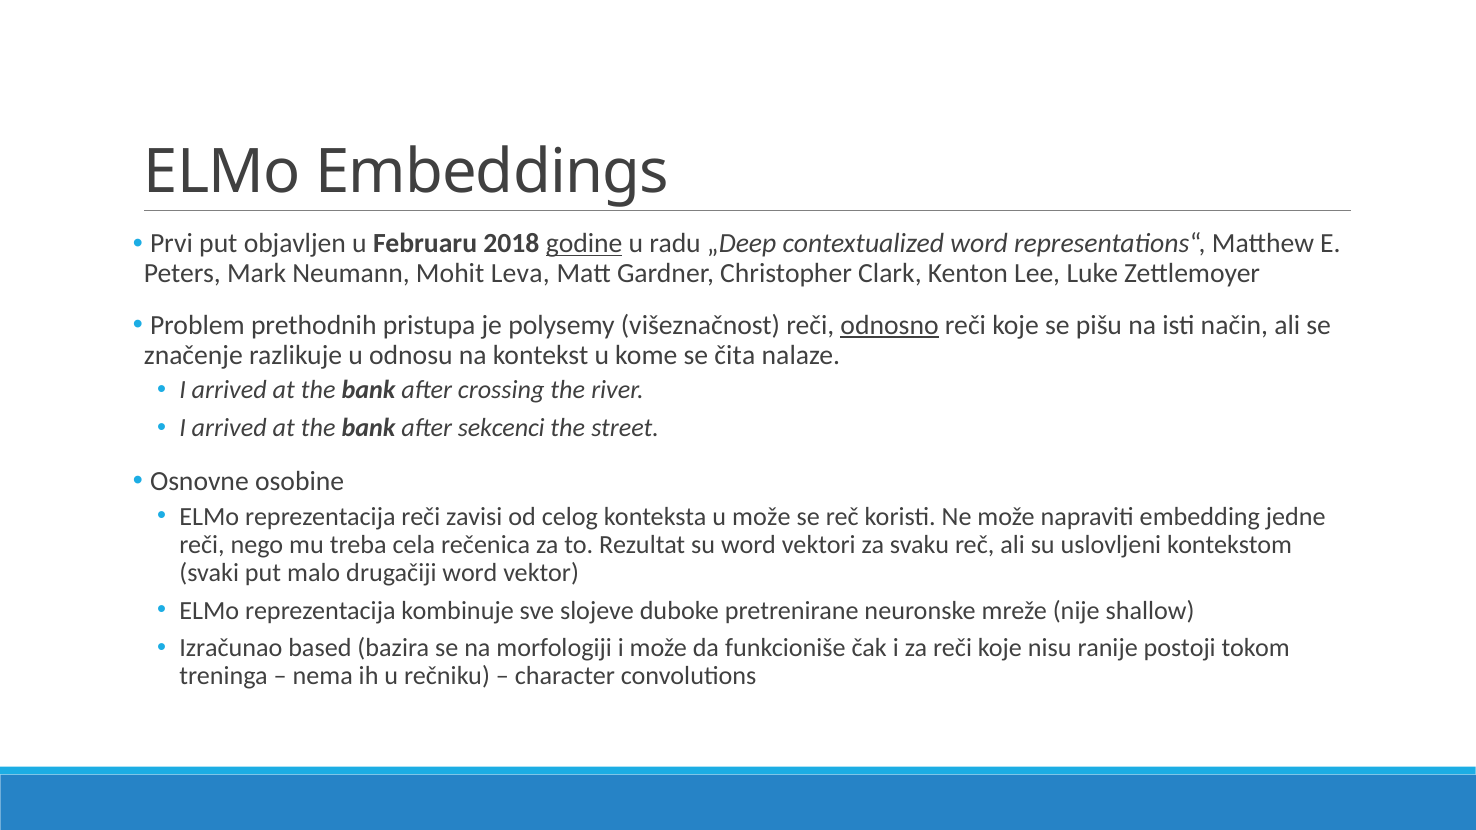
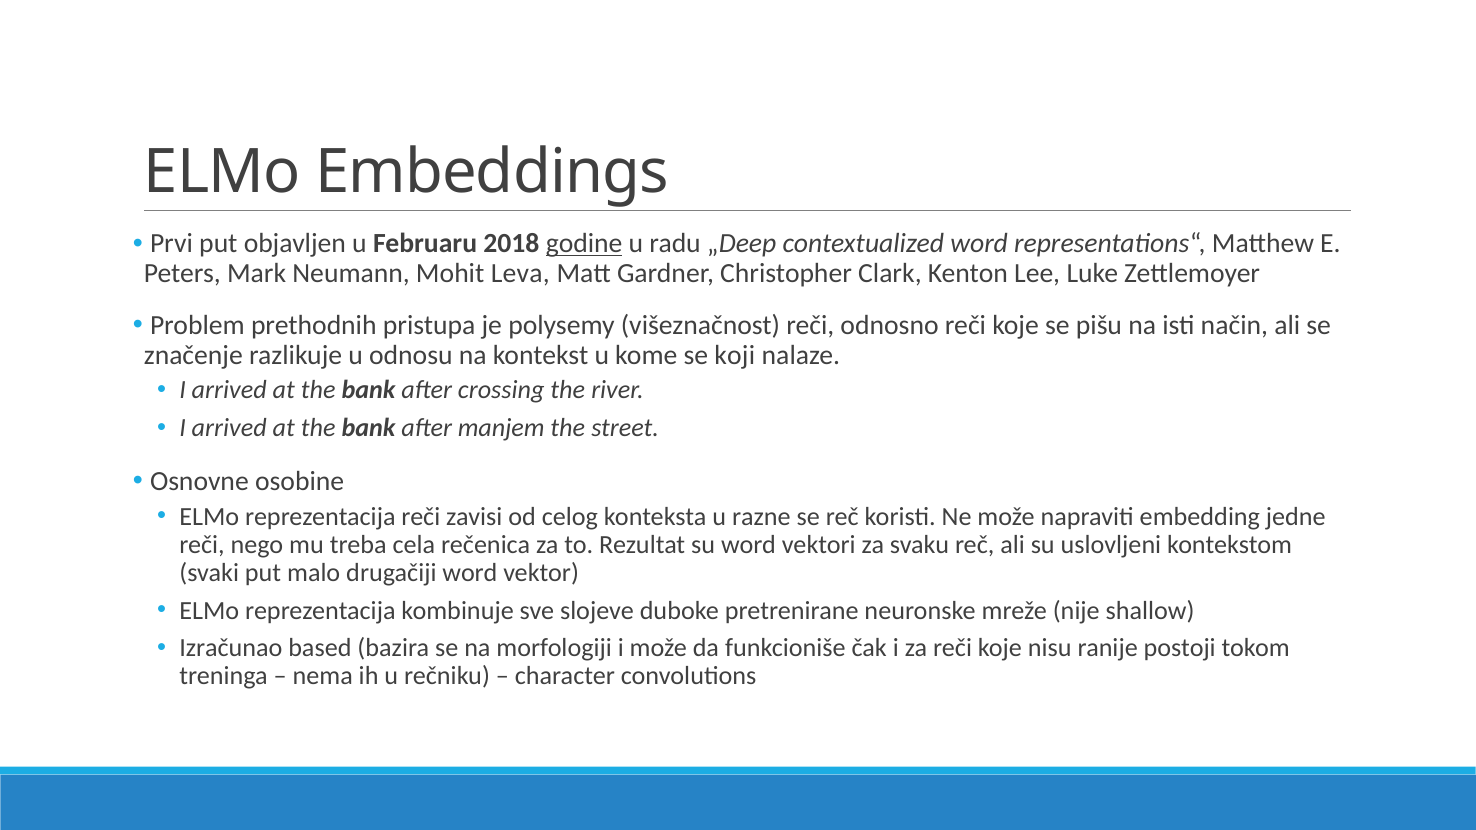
odnosno underline: present -> none (890, 325)
čita: čita -> koji (735, 355)
sekcenci: sekcenci -> manjem (501, 428)
u može: može -> razne (761, 517)
